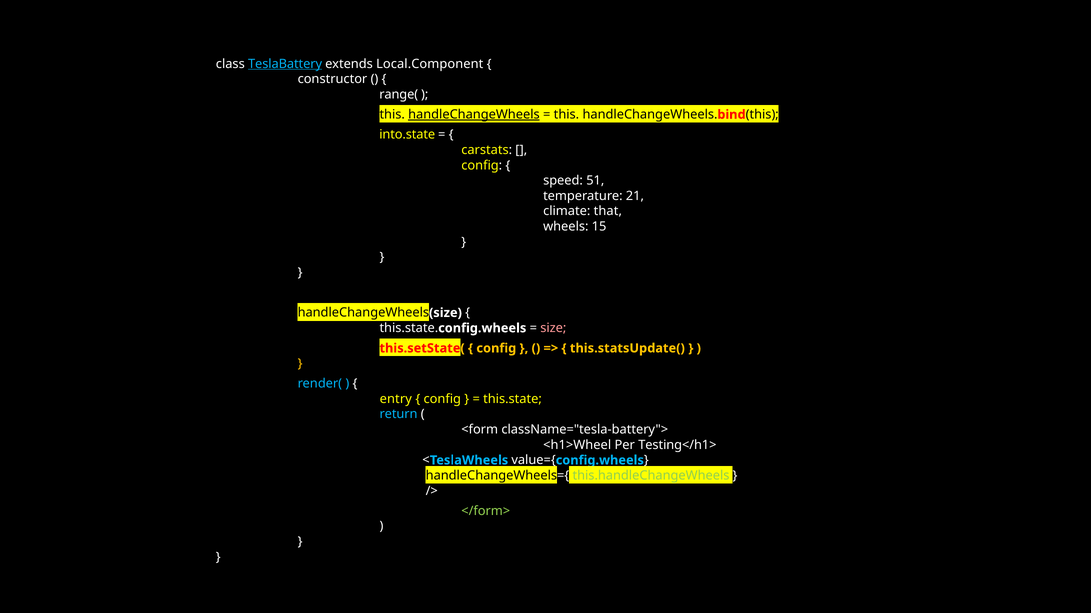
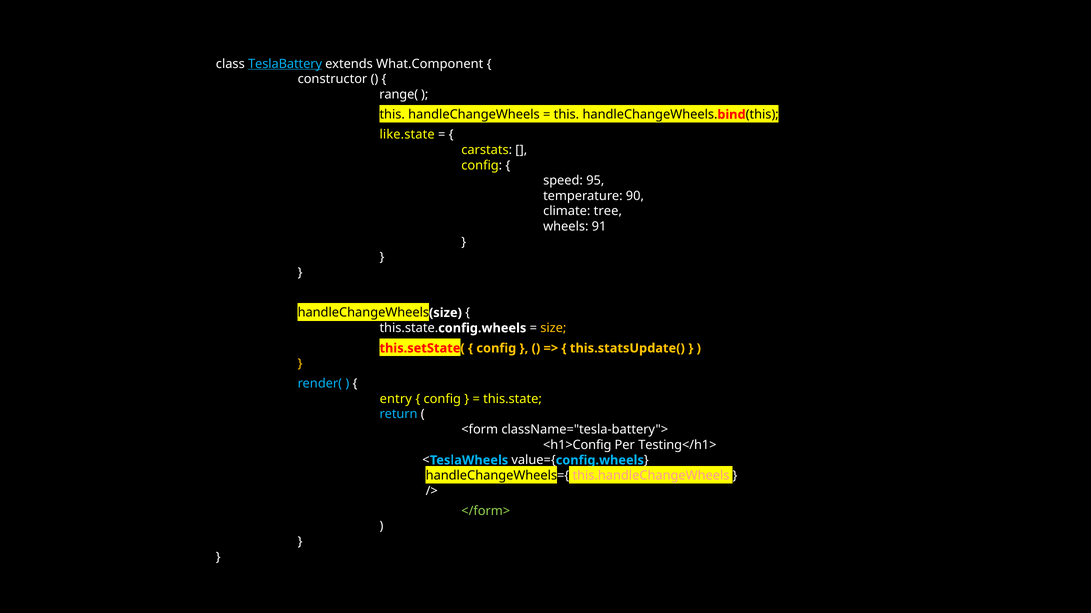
Local.Component: Local.Component -> What.Component (430, 64)
handleChangeWheels underline: present -> none (474, 115)
into.state: into.state -> like.state (407, 135)
51: 51 -> 95 (595, 181)
21: 21 -> 90 (635, 196)
that: that -> tree (608, 211)
15: 15 -> 91 (599, 227)
size colour: pink -> yellow (553, 328)
<h1>Wheel: <h1>Wheel -> <h1>Config (577, 445)
this.handleChangeWheels colour: light green -> pink (651, 476)
